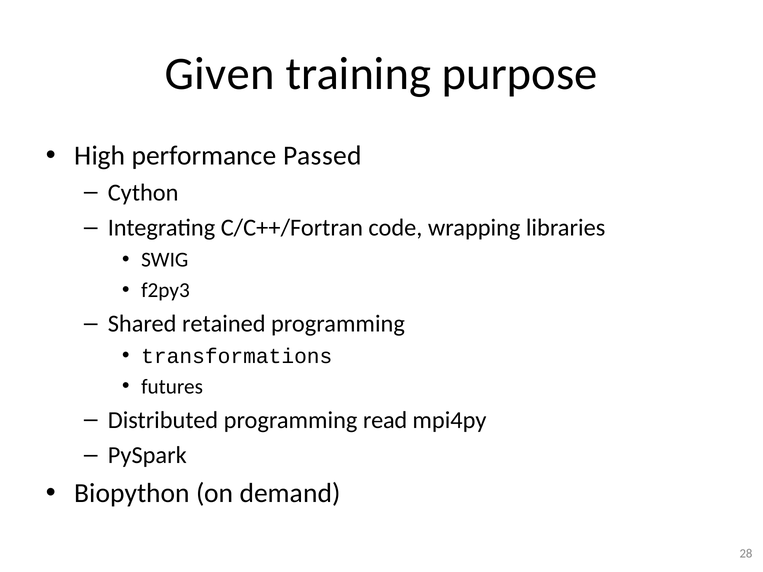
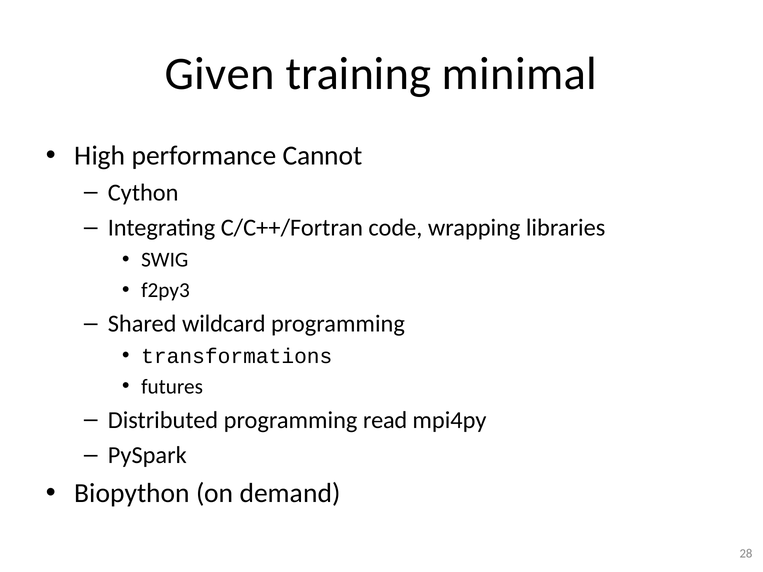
purpose: purpose -> minimal (519, 74)
Passed: Passed -> Cannot (322, 156)
retained: retained -> wildcard (224, 324)
